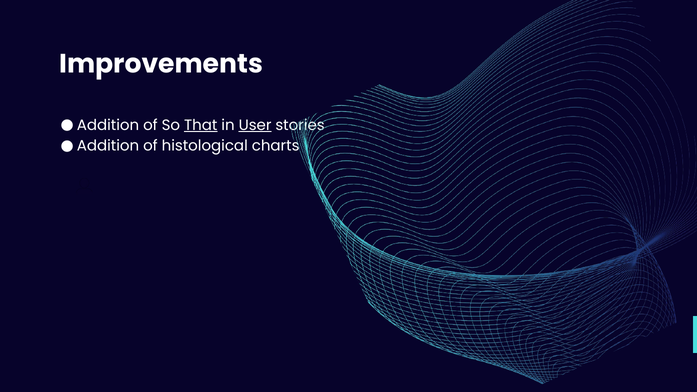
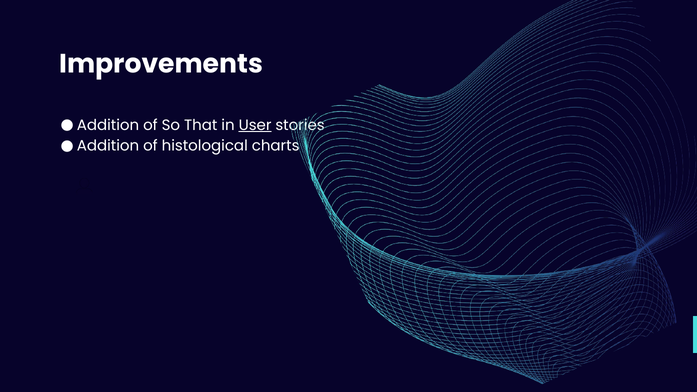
That underline: present -> none (201, 125)
